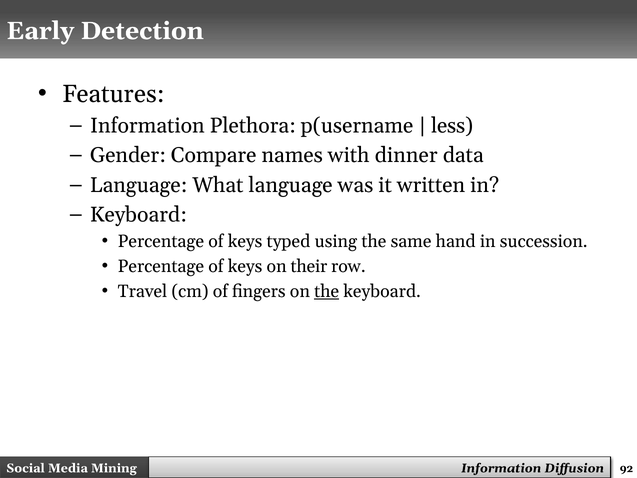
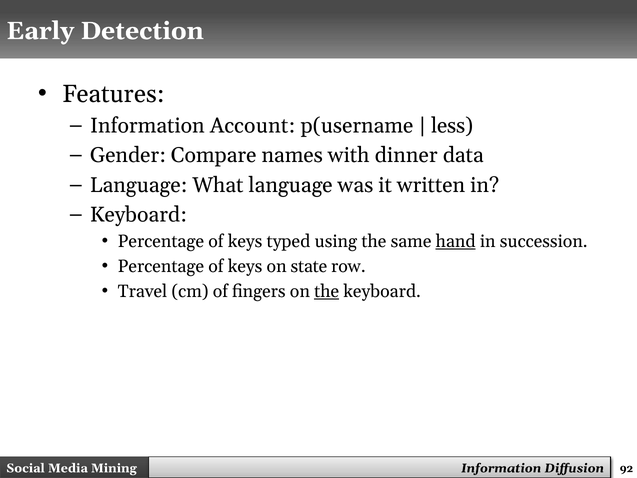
Plethora: Plethora -> Account (253, 126)
hand underline: none -> present (456, 241)
their: their -> state (309, 266)
